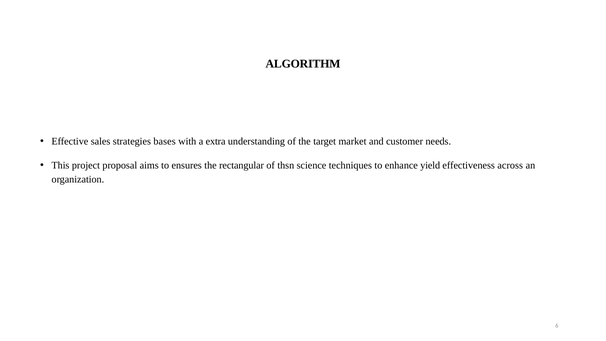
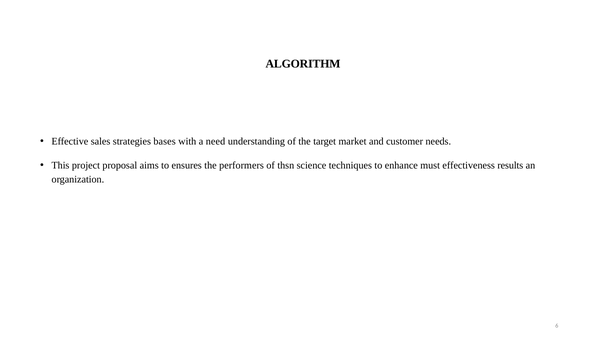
extra: extra -> need (216, 141)
rectangular: rectangular -> performers (242, 165)
yield: yield -> must (430, 165)
across: across -> results (510, 165)
